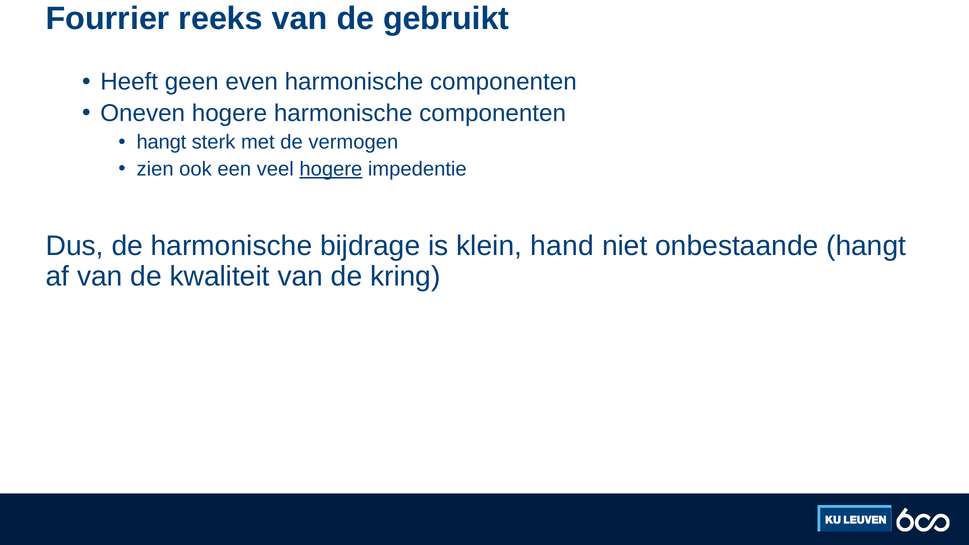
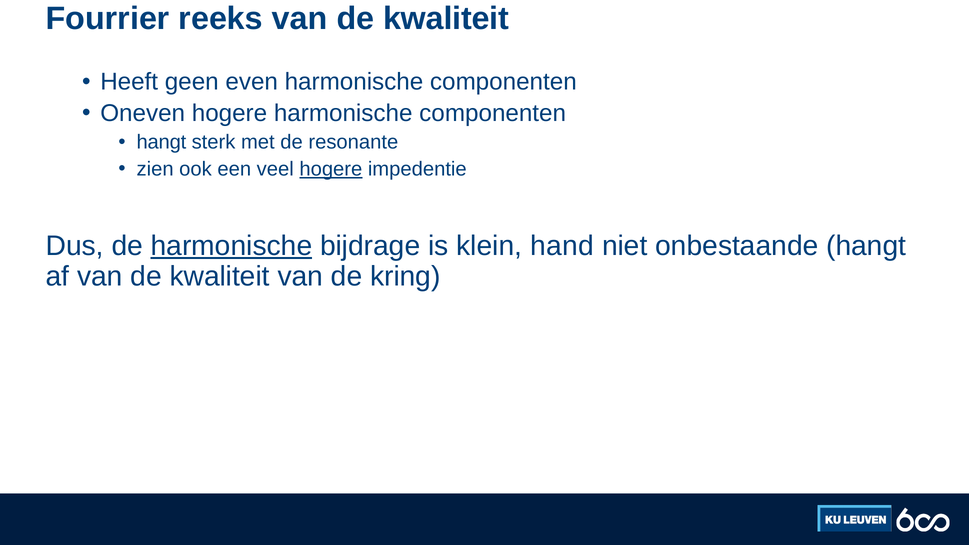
reeks van de gebruikt: gebruikt -> kwaliteit (446, 19)
vermogen: vermogen -> resonante (353, 142)
harmonische underline: none -> present (231, 246)
